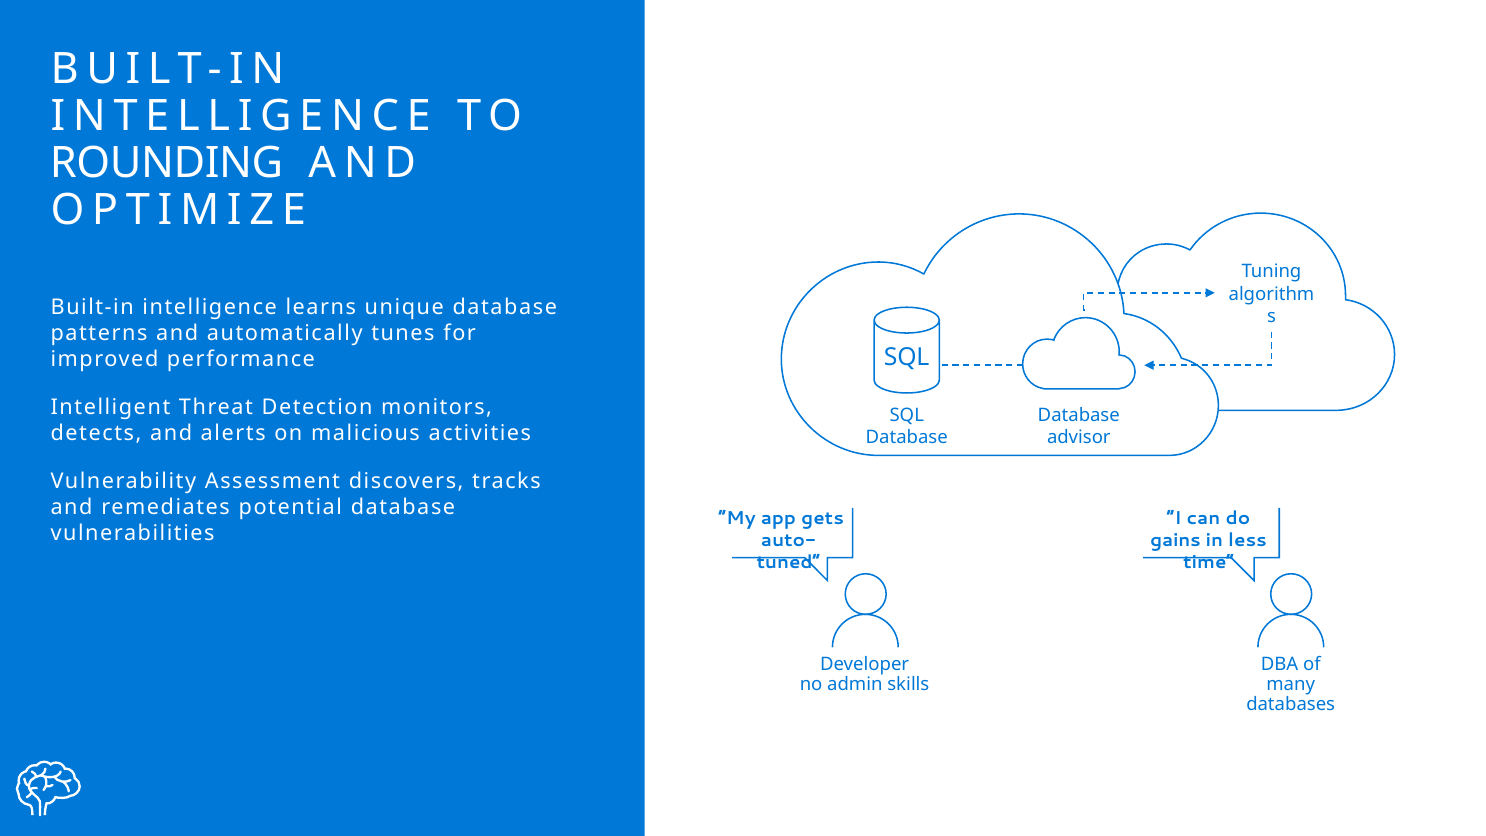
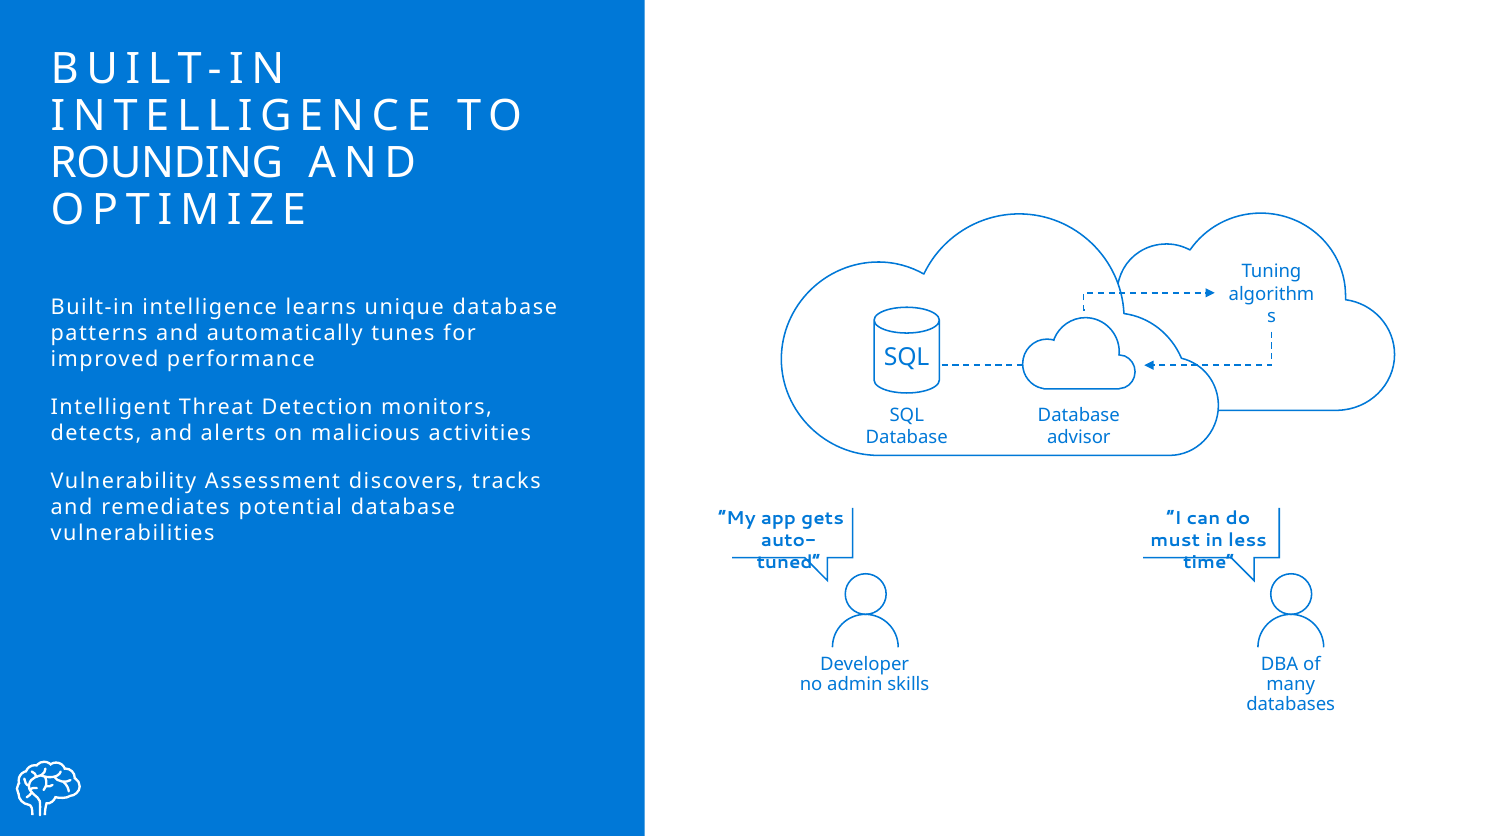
gains: gains -> must (1175, 540)
